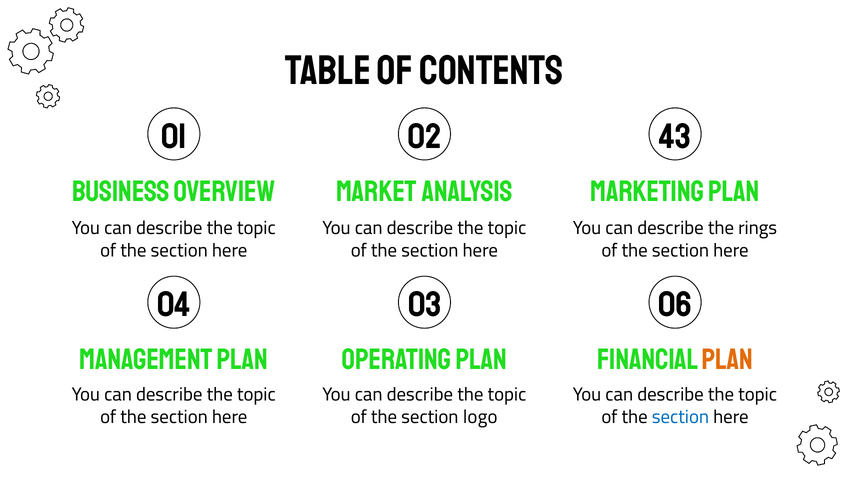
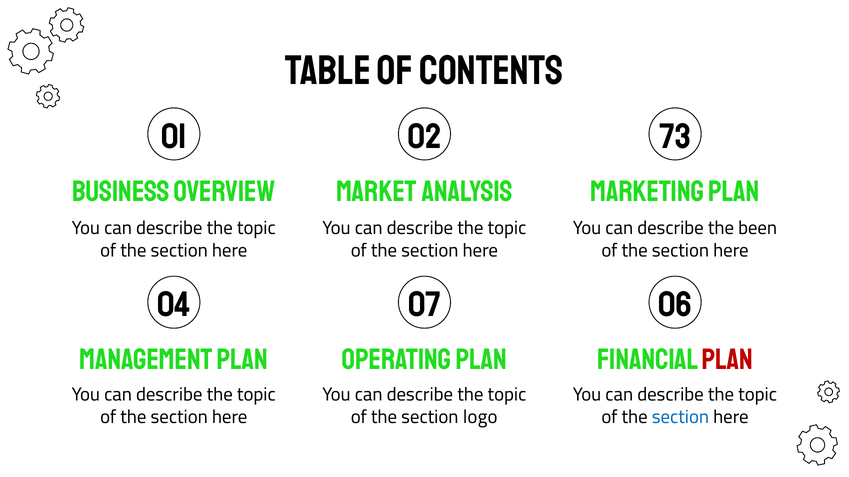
43: 43 -> 73 (675, 137)
rings: rings -> been (758, 228)
03: 03 -> 07 (425, 305)
PLAN colour: orange -> red (727, 360)
